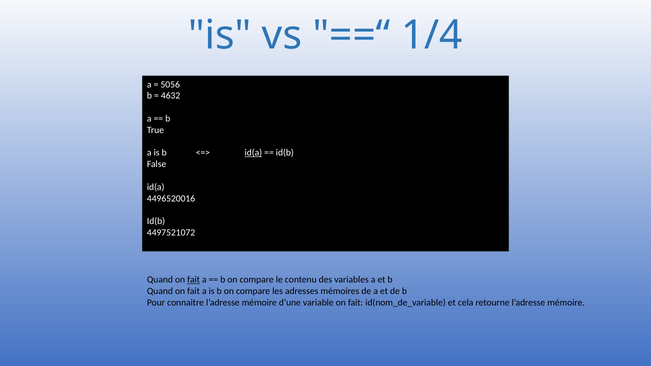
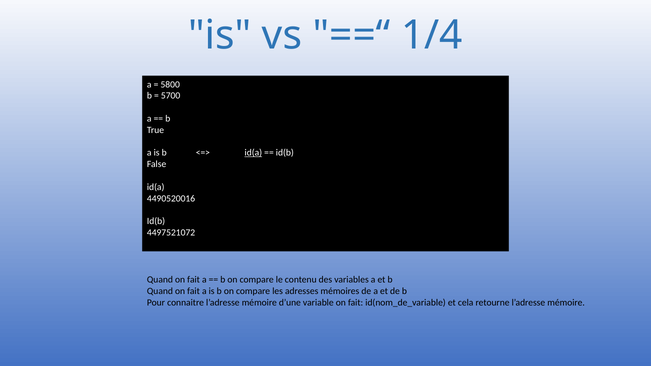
5056: 5056 -> 5800 (170, 84)
4632: 4632 -> 5700 (171, 96)
4496520016: 4496520016 -> 4490520016 (171, 198)
fait underline: present -> none (194, 280)
